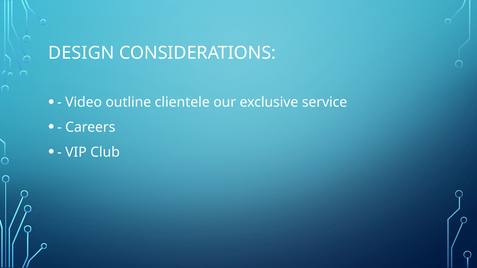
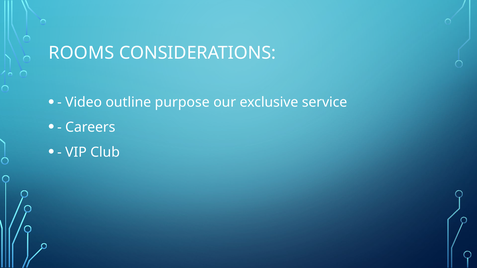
DESIGN: DESIGN -> ROOMS (81, 53)
clientele: clientele -> purpose (182, 102)
